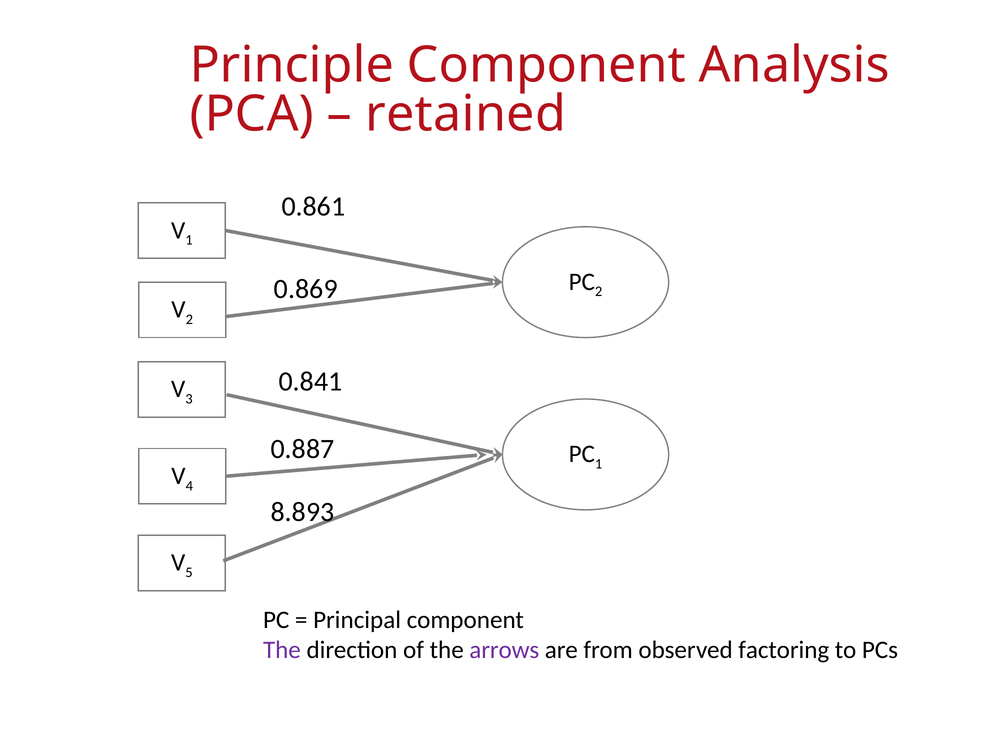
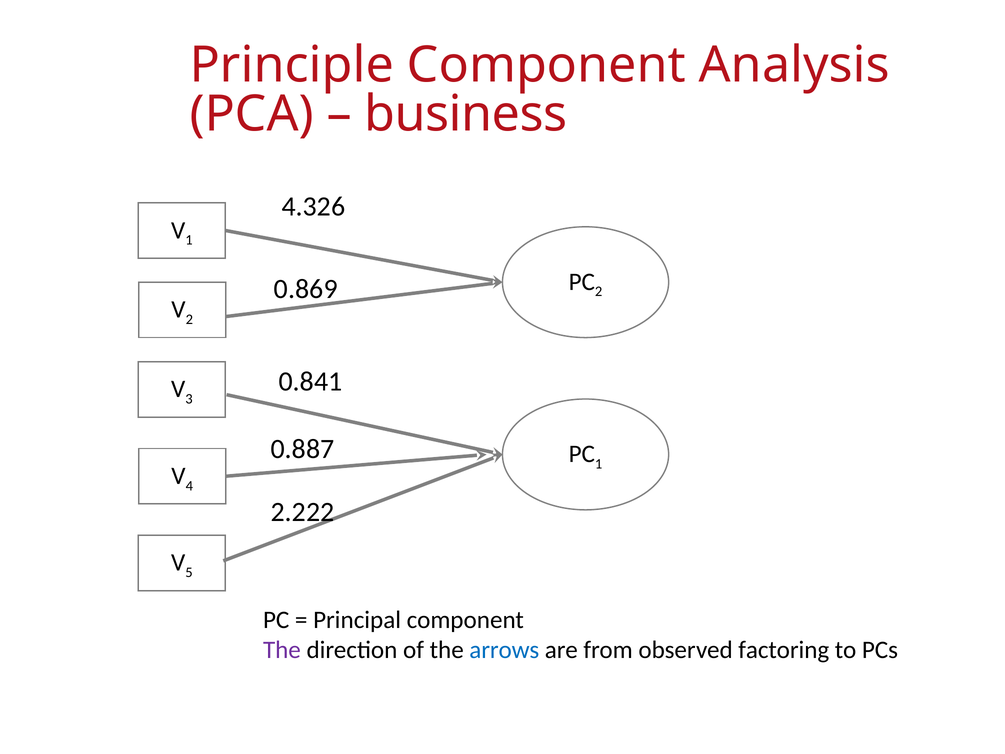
retained: retained -> business (466, 114)
0.861: 0.861 -> 4.326 (313, 206)
8.893: 8.893 -> 2.222 (303, 512)
arrows colour: purple -> blue (504, 650)
